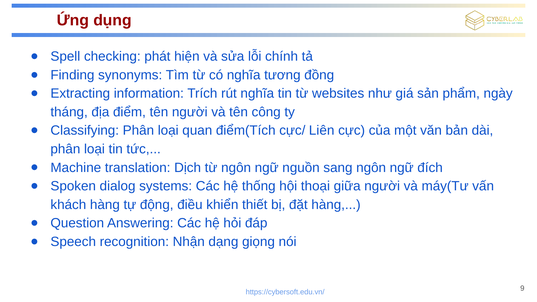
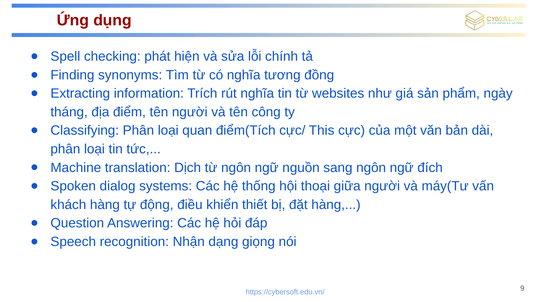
Liên: Liên -> This (322, 131)
